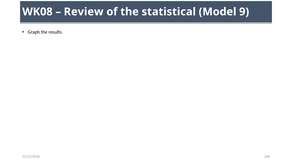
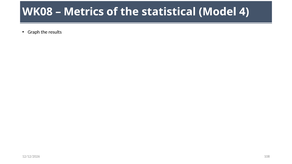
Review: Review -> Metrics (84, 12)
9: 9 -> 4 (244, 12)
